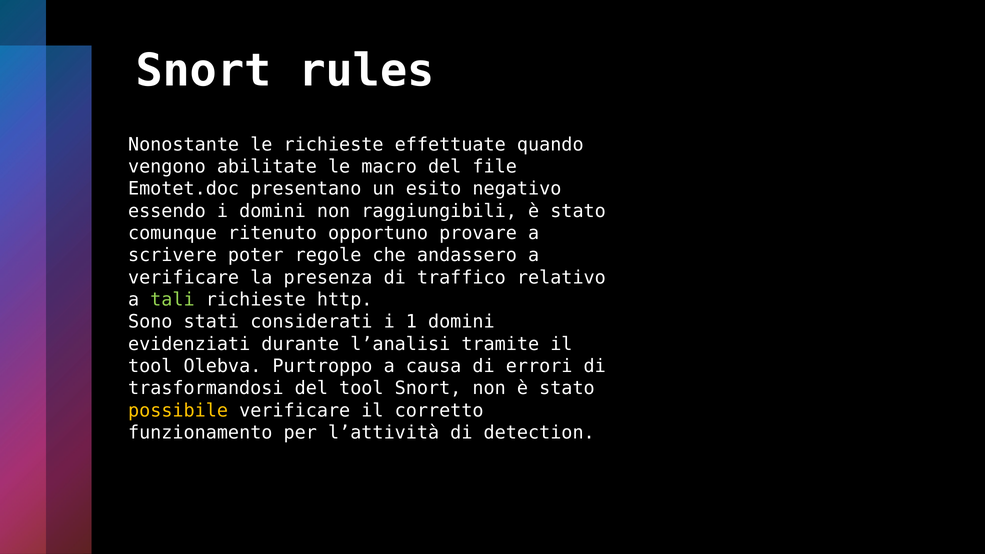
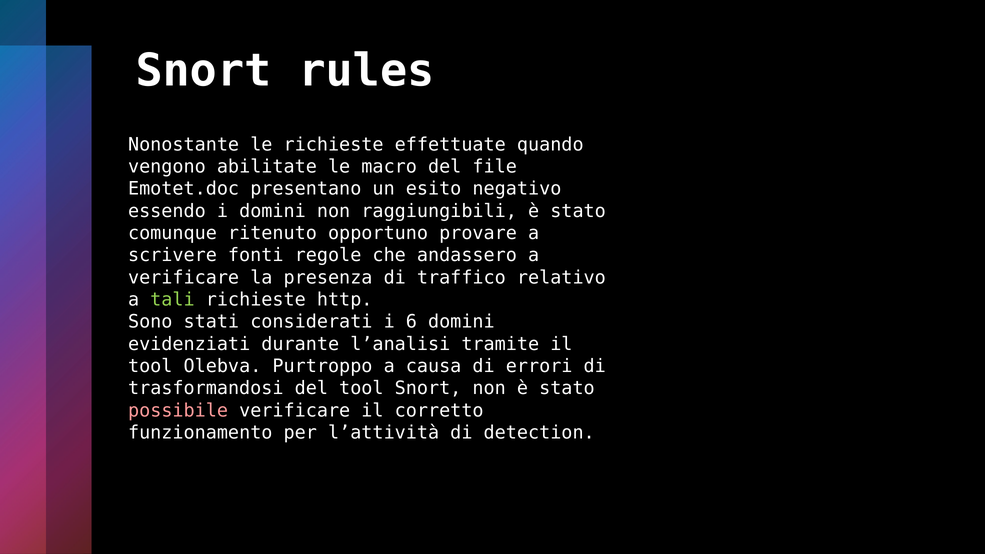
poter: poter -> fonti (256, 255)
1: 1 -> 6 (411, 322)
possibile colour: yellow -> pink (178, 410)
